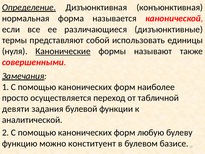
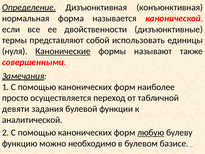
различающиеся: различающиеся -> двойственности (96, 29)
любую underline: none -> present (151, 132)
конституент: конституент -> необходимо (92, 143)
